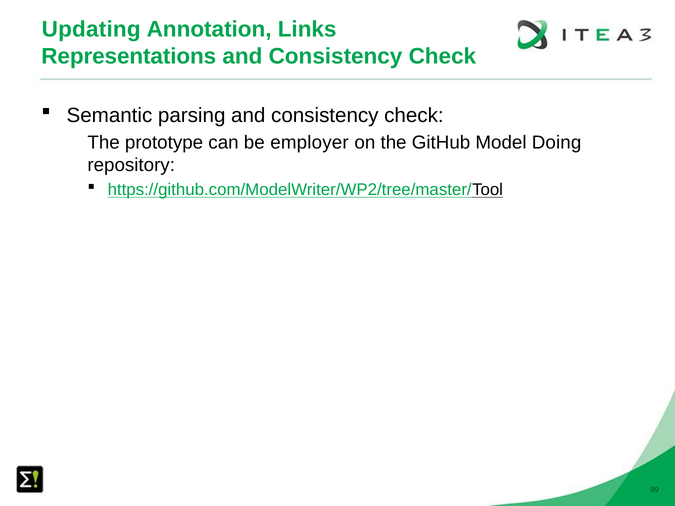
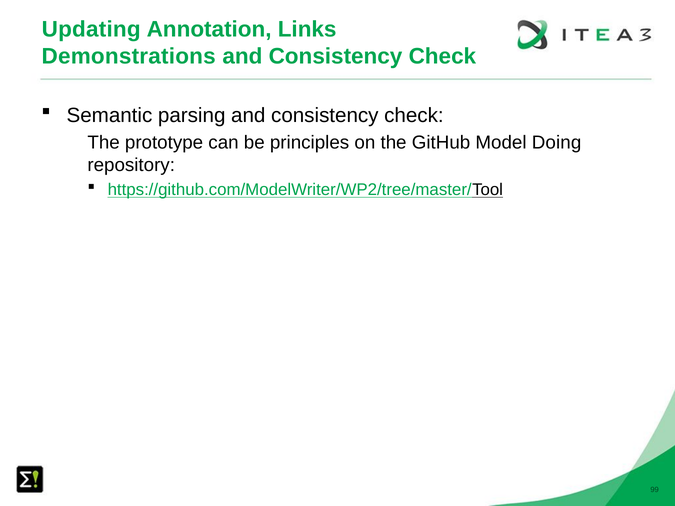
Representations: Representations -> Demonstrations (129, 56)
employer: employer -> principles (310, 143)
